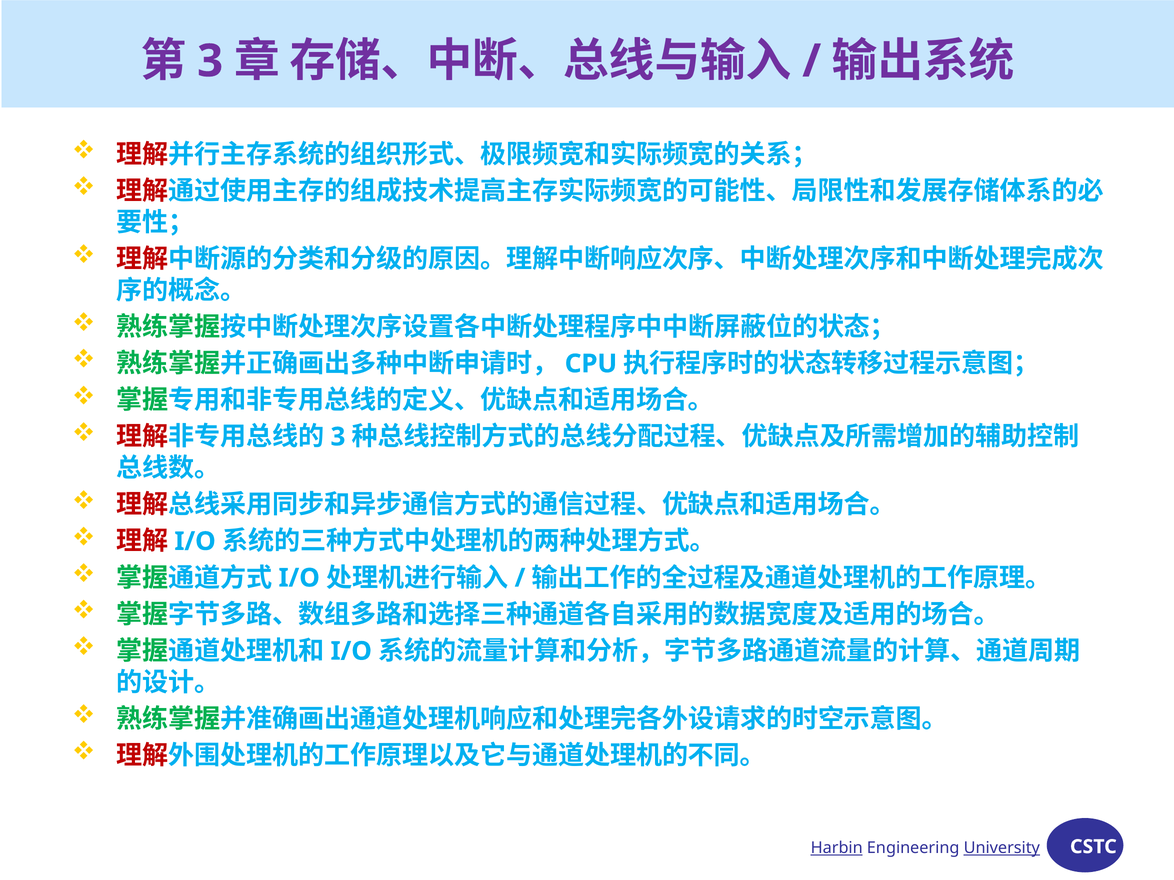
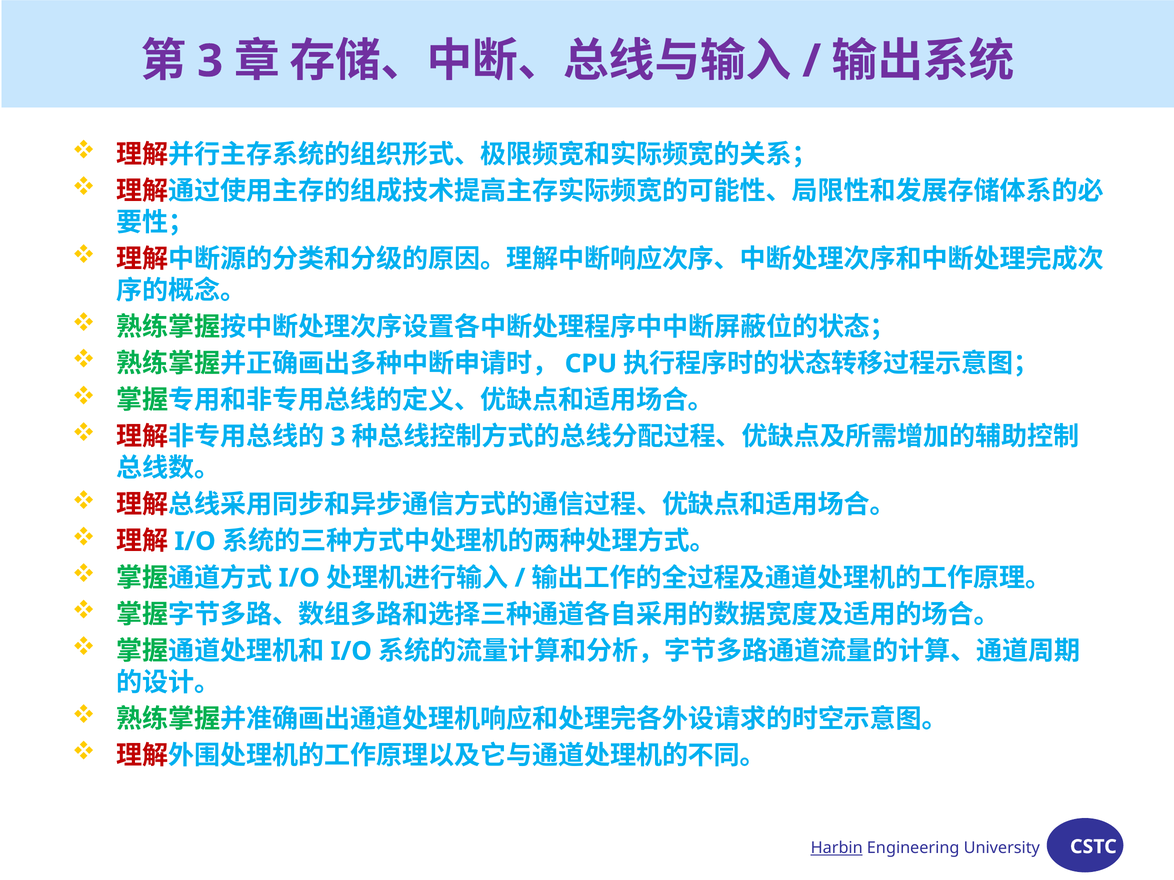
University underline: present -> none (1002, 848)
